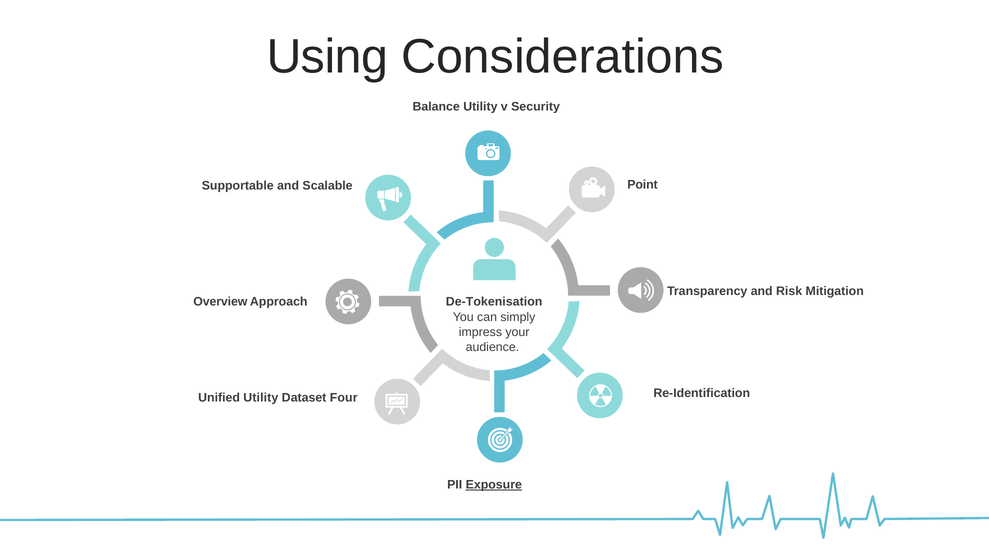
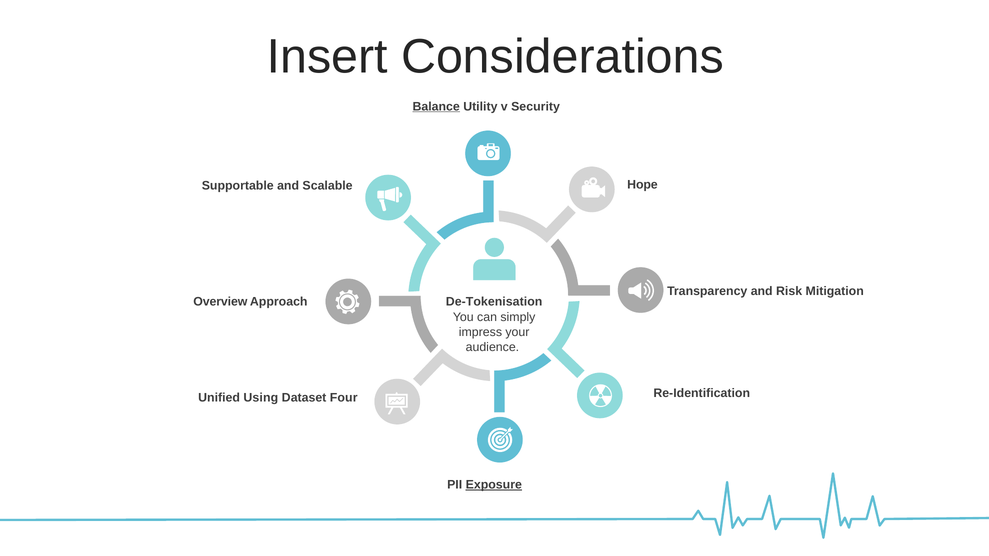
Using: Using -> Insert (327, 57)
Balance underline: none -> present (436, 107)
Point: Point -> Hope (642, 185)
Unified Utility: Utility -> Using (261, 398)
